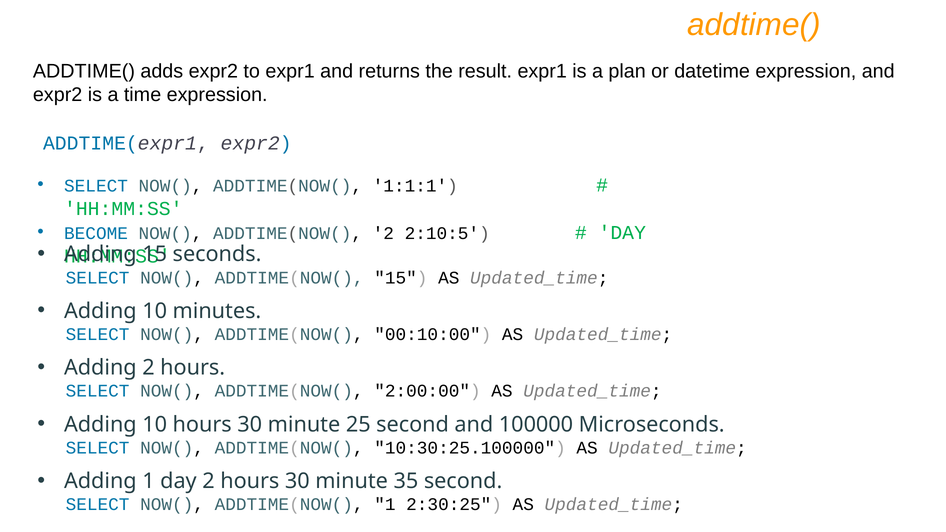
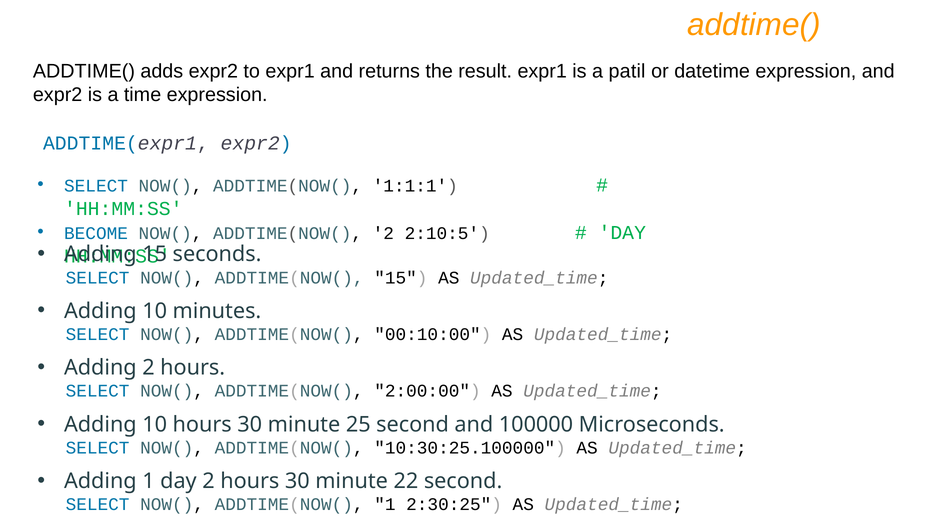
plan: plan -> patil (627, 71)
35: 35 -> 22 (406, 481)
